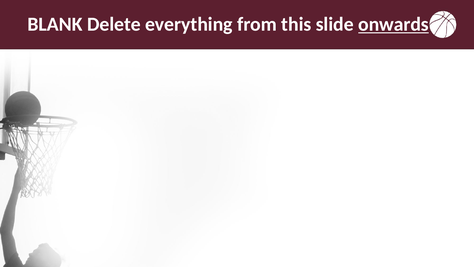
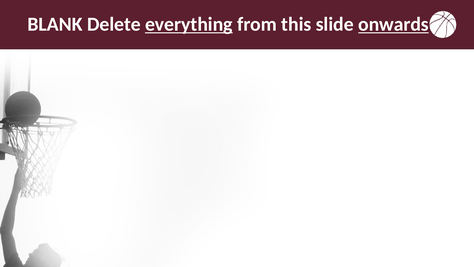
everything underline: none -> present (189, 24)
